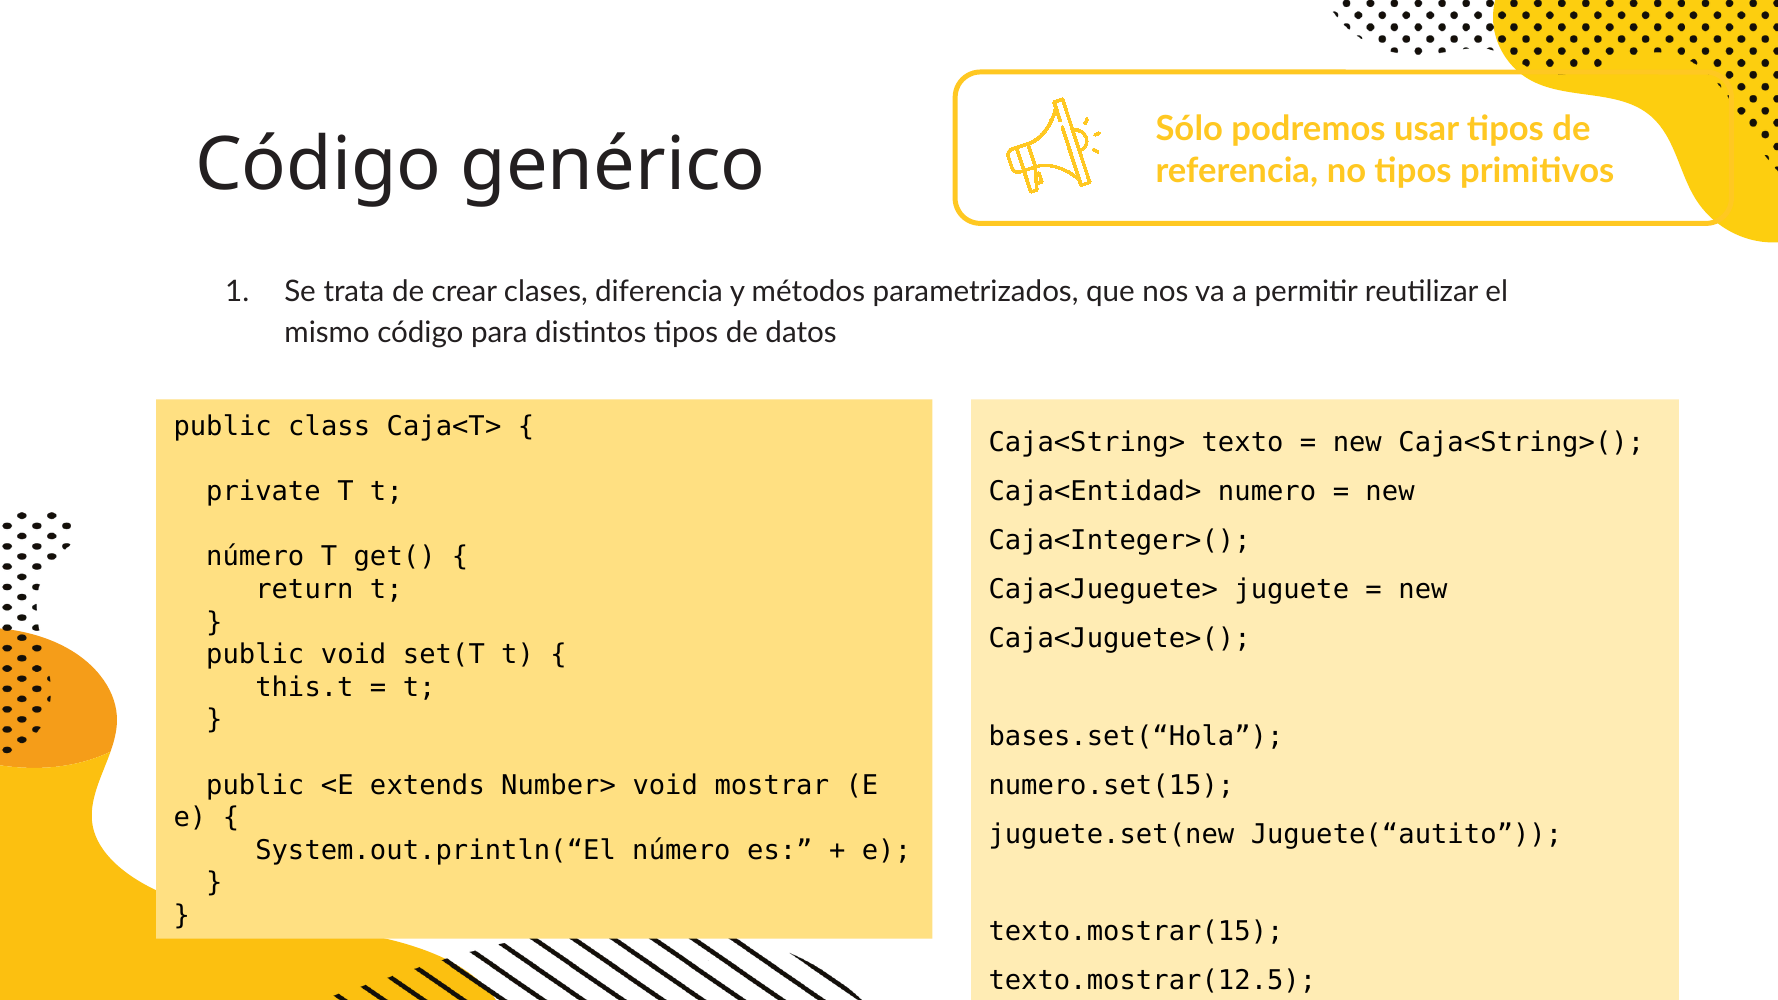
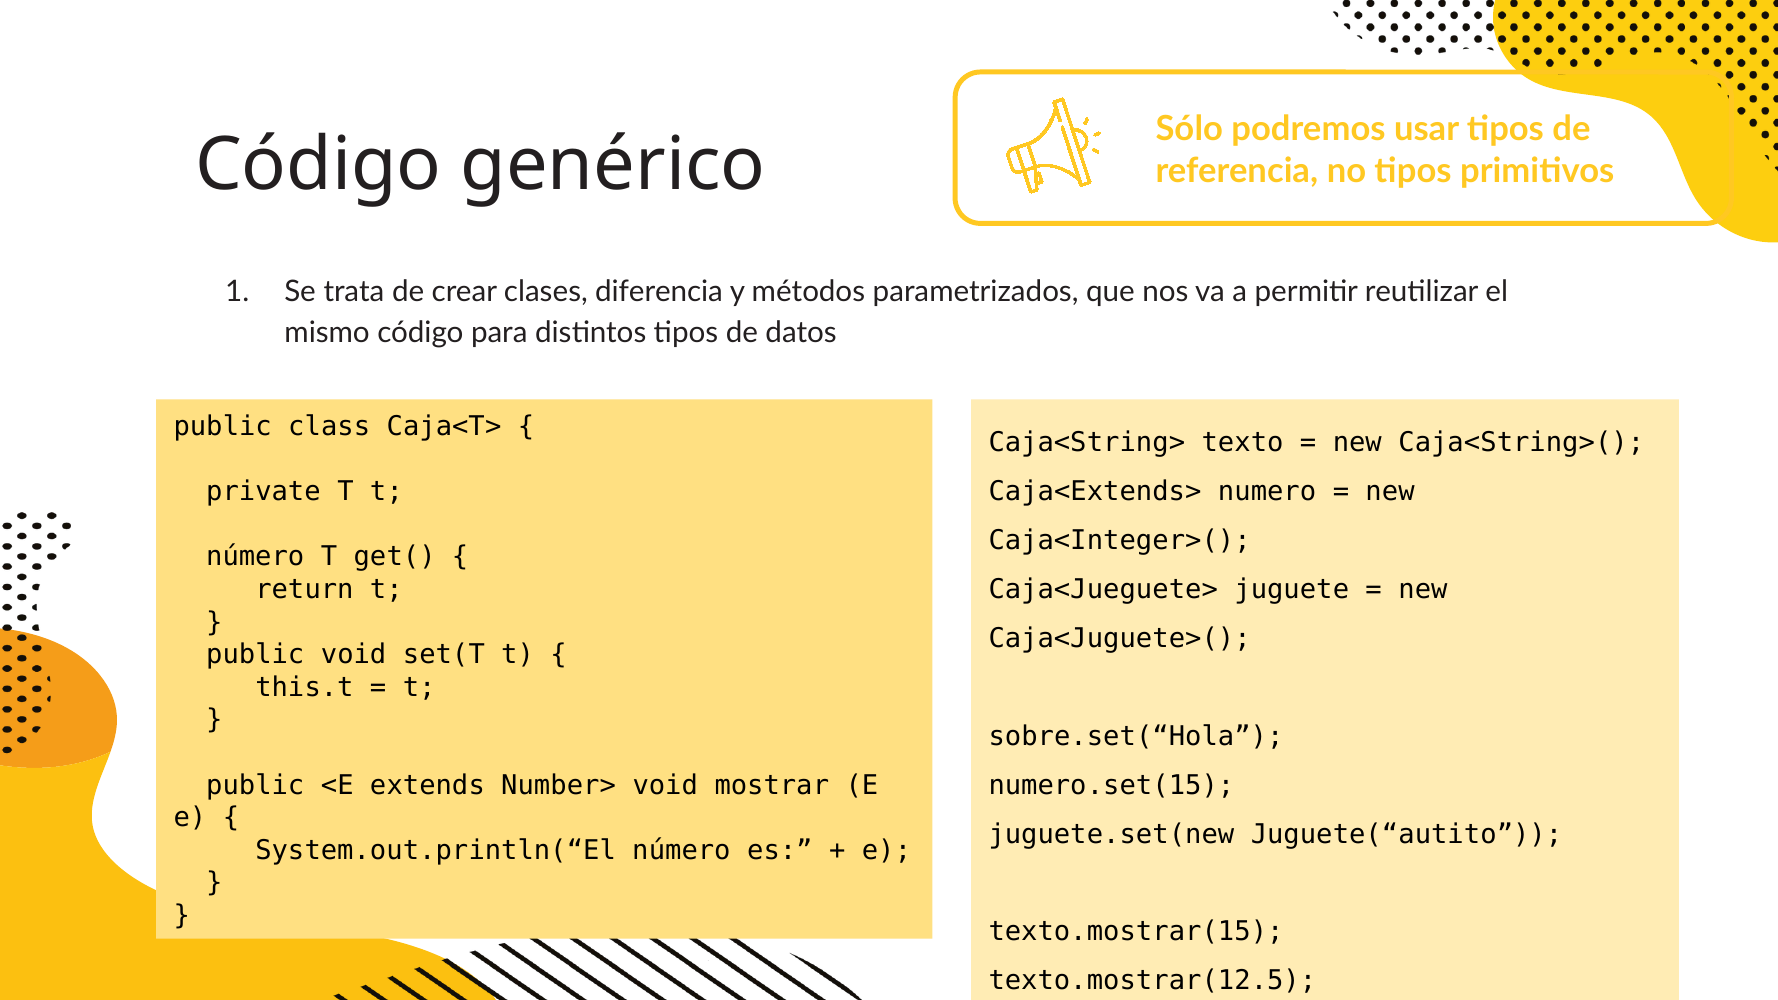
Caja<Entidad>: Caja<Entidad> -> Caja<Extends> (1095, 492)
bases.set(“Hola: bases.set(“Hola -> sobre.set(“Hola (1136, 736)
